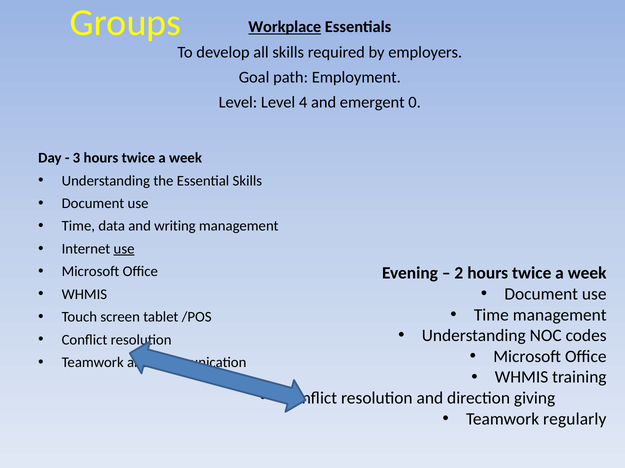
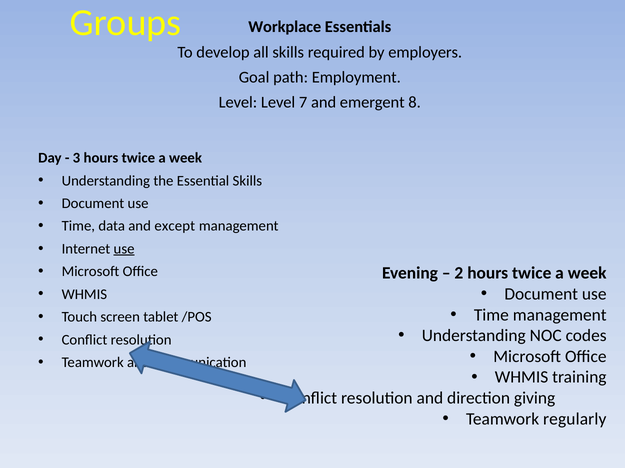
Workplace underline: present -> none (285, 27)
4: 4 -> 7 (303, 103)
0: 0 -> 8 (415, 103)
writing: writing -> except (175, 226)
